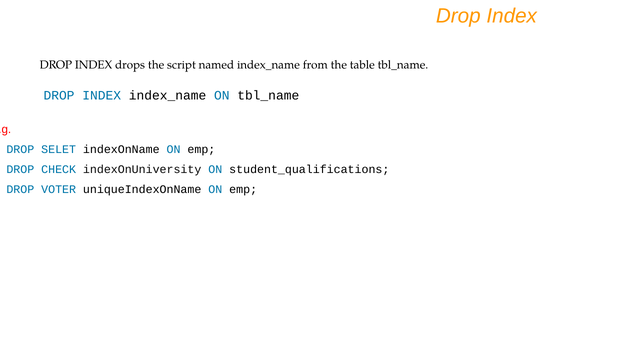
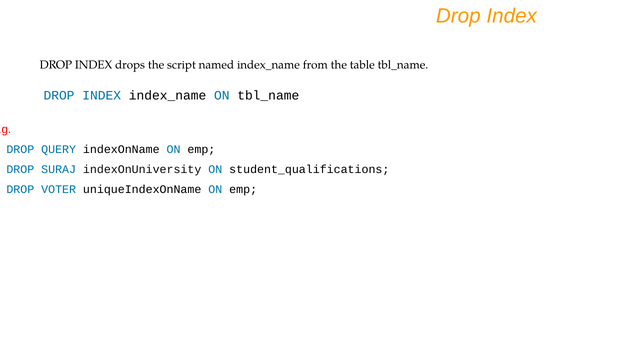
SELET: SELET -> QUERY (59, 149)
CHECK: CHECK -> SURAJ (59, 170)
